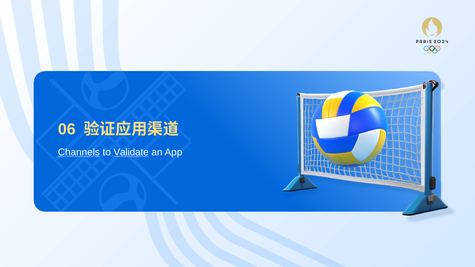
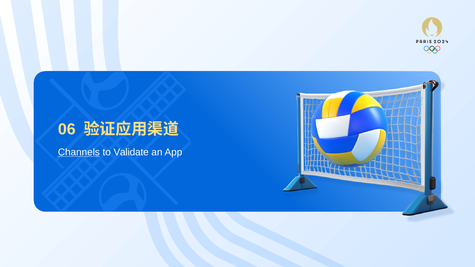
Validate underline: present -> none (131, 152)
